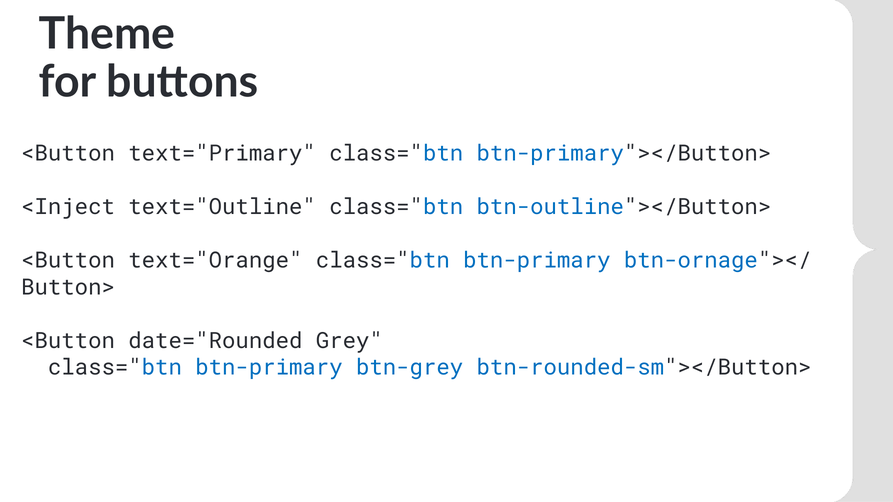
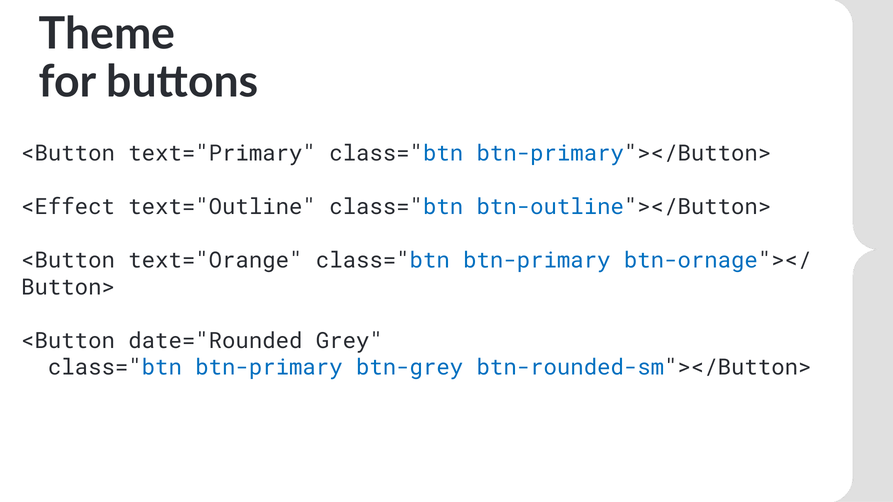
<Inject: <Inject -> <Effect (68, 207)
